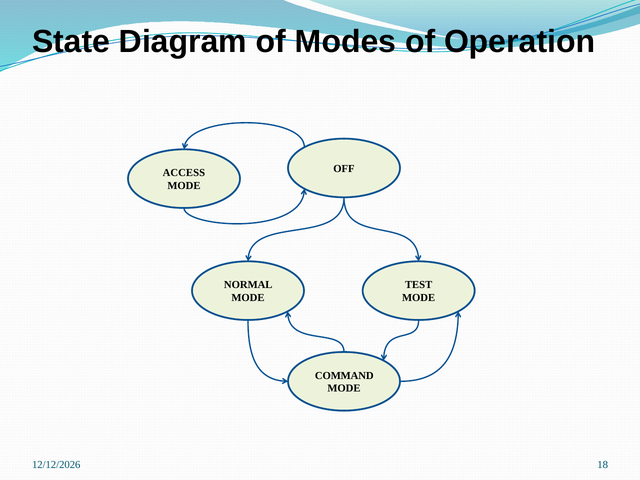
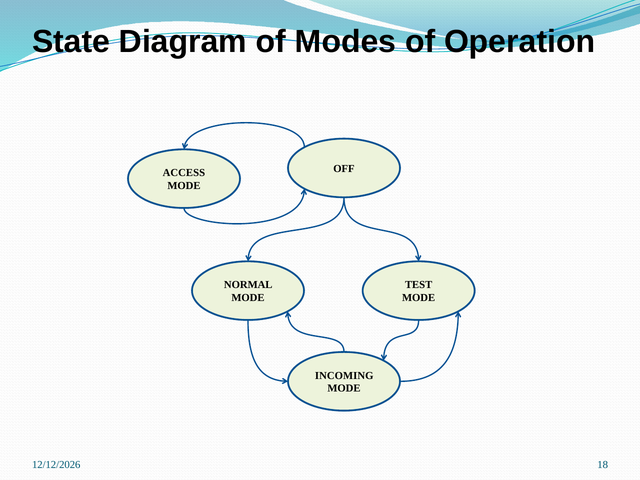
COMMAND: COMMAND -> INCOMING (344, 376)
